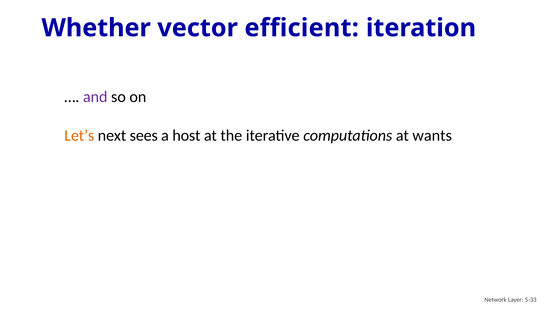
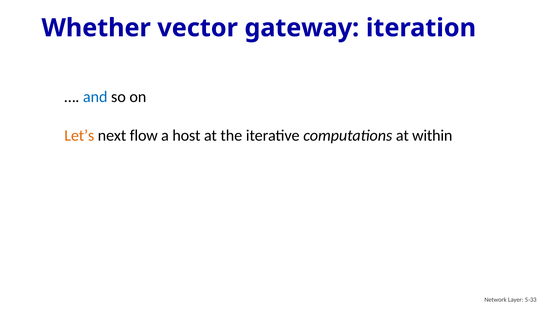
efficient: efficient -> gateway (302, 28)
and colour: purple -> blue (95, 97)
sees: sees -> flow (144, 135)
wants: wants -> within (432, 135)
